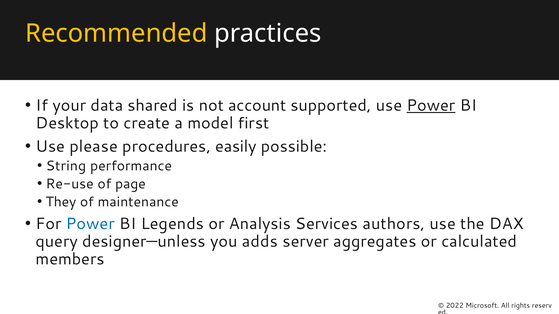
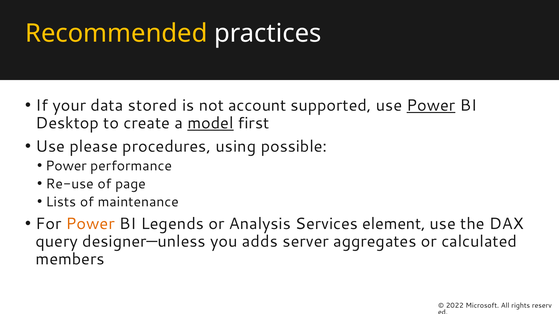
shared: shared -> stored (153, 106)
model underline: none -> present (210, 123)
easily: easily -> using (236, 147)
String: String -> Power (66, 166)
They: They -> Lists (61, 202)
Power colour: blue -> orange (90, 224)
authors: authors -> element (394, 224)
